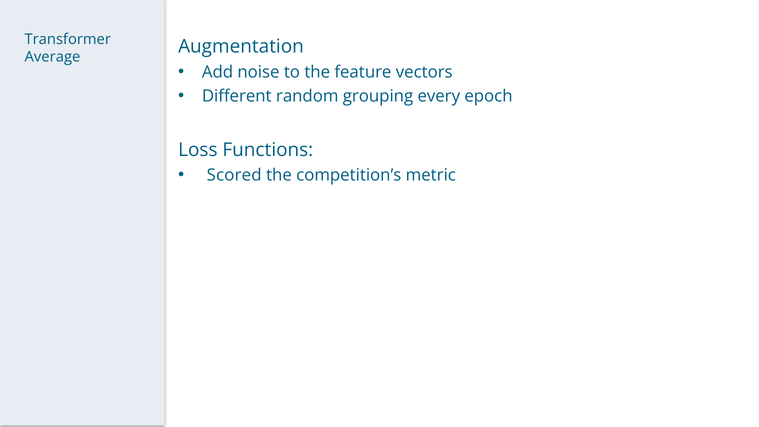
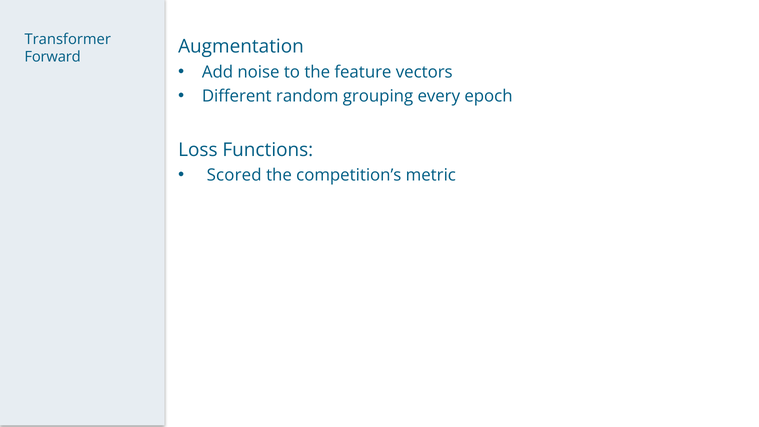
Average: Average -> Forward (53, 57)
